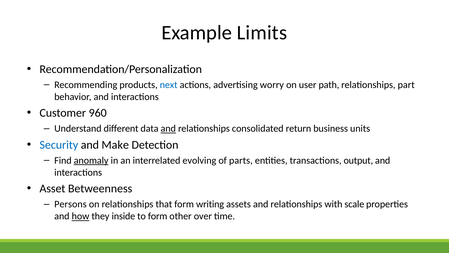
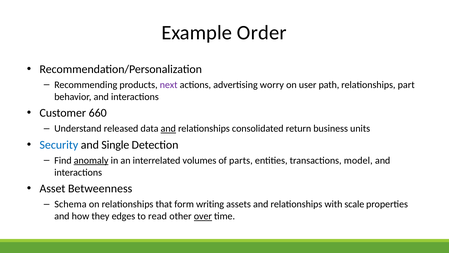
Limits: Limits -> Order (262, 33)
next colour: blue -> purple (169, 85)
960: 960 -> 660 (98, 113)
different: different -> released (121, 128)
Make: Make -> Single (115, 145)
evolving: evolving -> volumes (199, 160)
output: output -> model (358, 160)
Persons: Persons -> Schema (70, 204)
how underline: present -> none (81, 216)
inside: inside -> edges (123, 216)
to form: form -> read (158, 216)
over underline: none -> present (203, 216)
